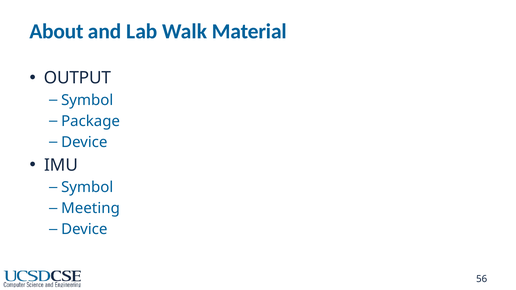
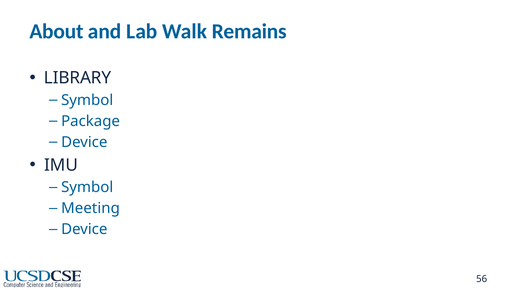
Material: Material -> Remains (249, 31)
OUTPUT: OUTPUT -> LIBRARY (78, 78)
